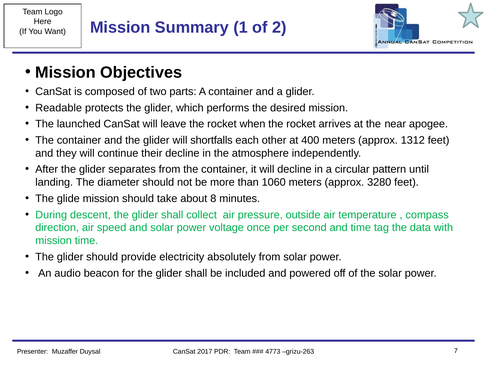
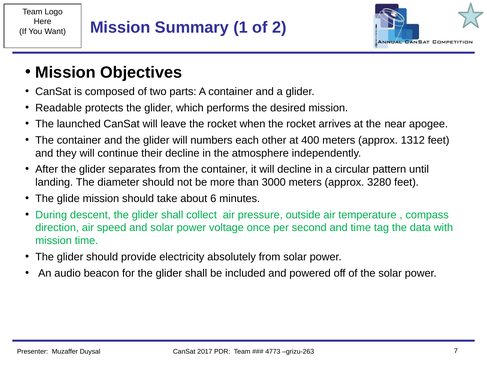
shortfalls: shortfalls -> numbers (211, 140)
1060: 1060 -> 3000 (274, 182)
8: 8 -> 6 (213, 199)
